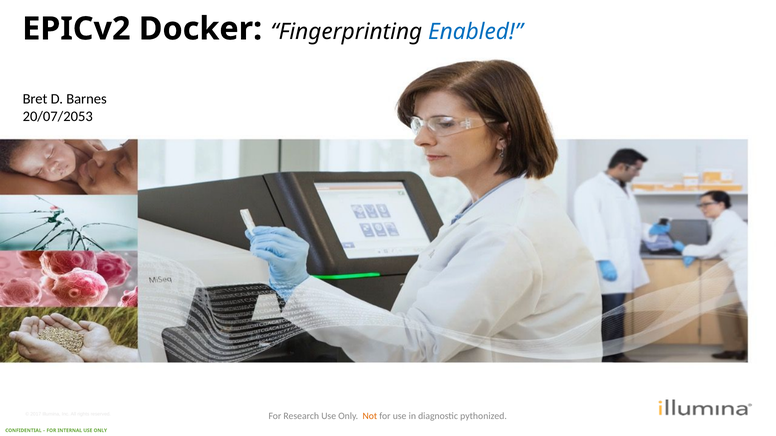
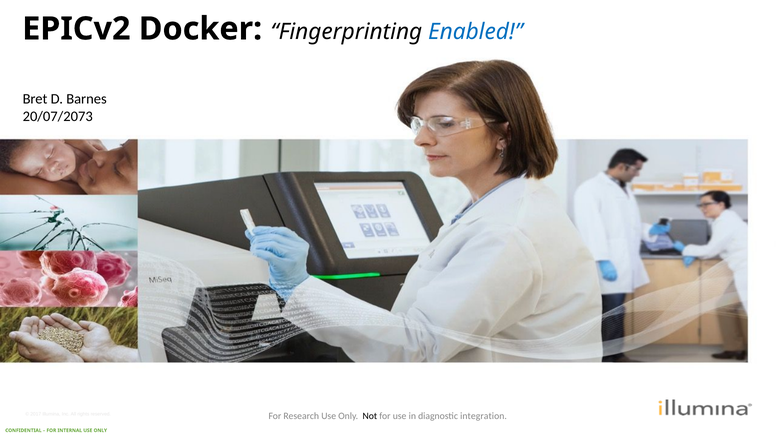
20/07/2053: 20/07/2053 -> 20/07/2073 (58, 116)
Not colour: orange -> black (370, 417)
pythonized: pythonized -> integration (484, 417)
